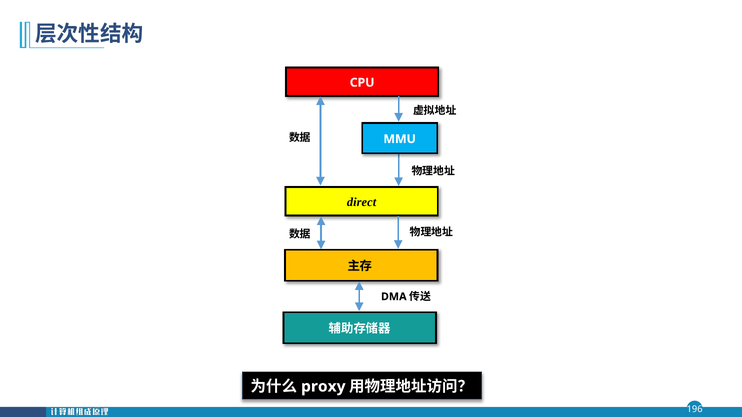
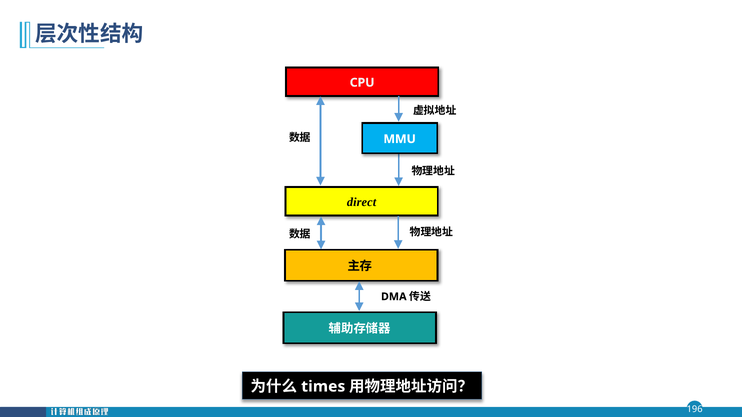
proxy: proxy -> times (323, 387)
